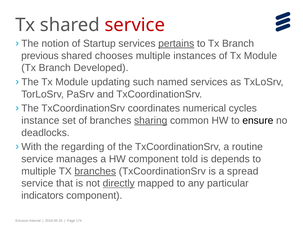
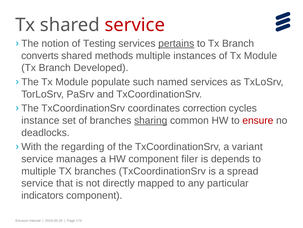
Startup: Startup -> Testing (99, 43)
previous: previous -> converts (40, 56)
chooses: chooses -> methods (114, 56)
updating: updating -> populate (111, 82)
numerical: numerical -> correction (204, 108)
ensure colour: black -> red (258, 120)
routine: routine -> variant (247, 146)
told: told -> filer (190, 159)
branches underline: present -> none (95, 171)
directly underline: present -> none (119, 183)
